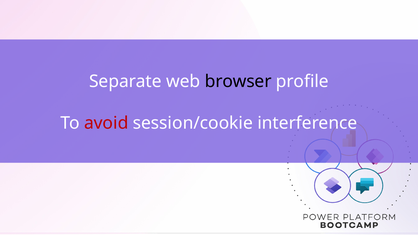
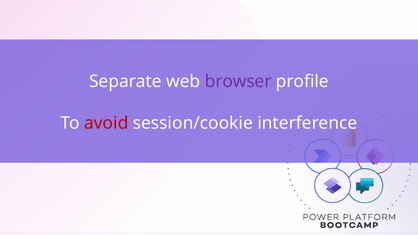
browser colour: black -> purple (238, 82)
